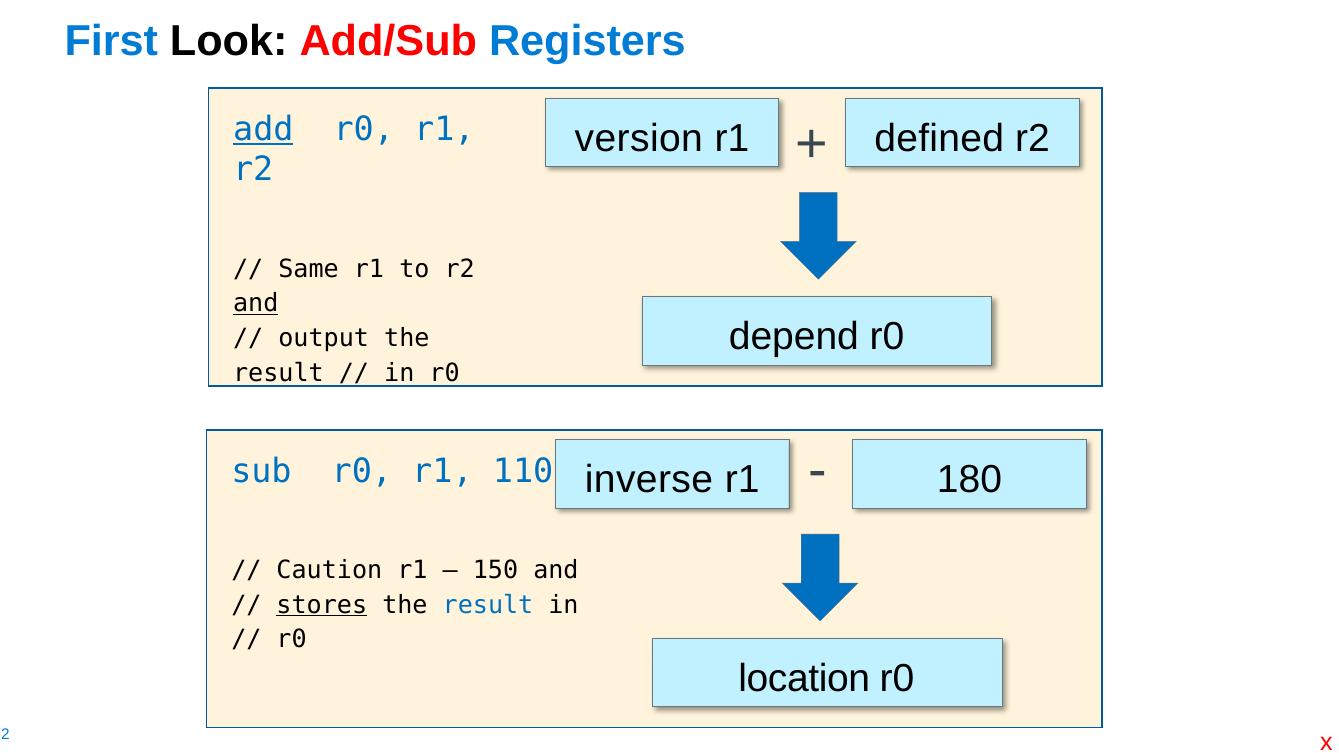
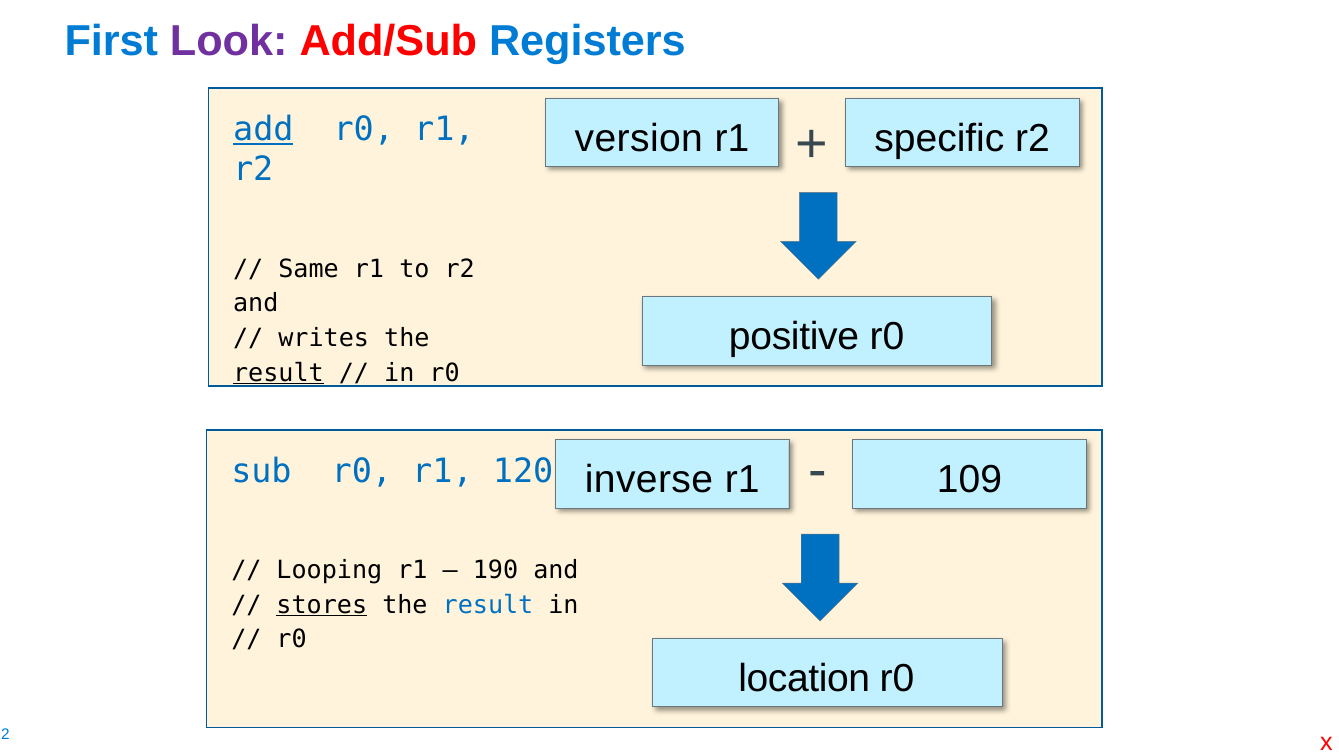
Look colour: black -> purple (229, 41)
defined: defined -> specific (939, 138)
and underline: present -> none (256, 304)
depend: depend -> positive (794, 337)
output: output -> writes (324, 338)
result underline: none -> present (278, 373)
110: 110 -> 120 (523, 471)
180: 180 -> 109 (969, 480)
Caution: Caution -> Looping (329, 570)
150: 150 -> 190 (496, 570)
